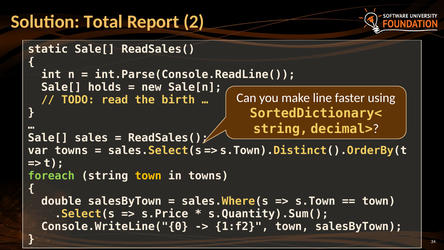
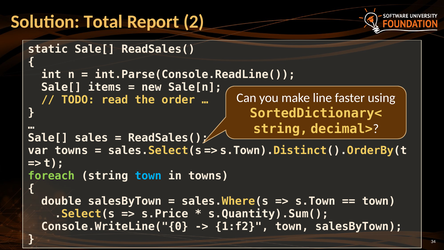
holds: holds -> items (105, 87)
birth: birth -> order (178, 100)
town colour: yellow -> light blue (148, 176)
